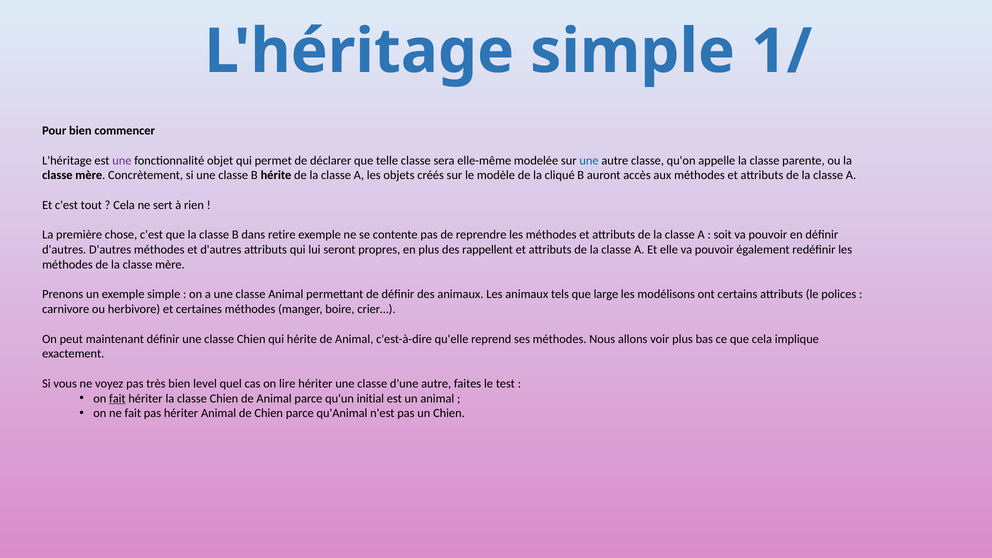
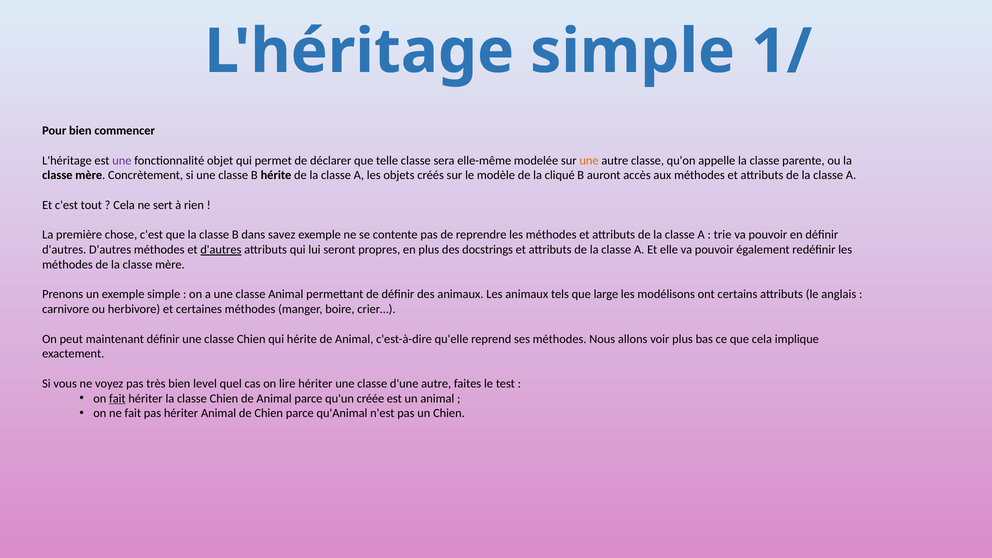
une colour: blue -> orange (589, 160)
retire: retire -> savez (282, 235)
soit: soit -> trie (723, 235)
d'autres underline: none -> present (221, 250)
rappellent: rappellent -> docstrings (488, 250)
polices: polices -> anglais (839, 294)
initial: initial -> créée (370, 398)
